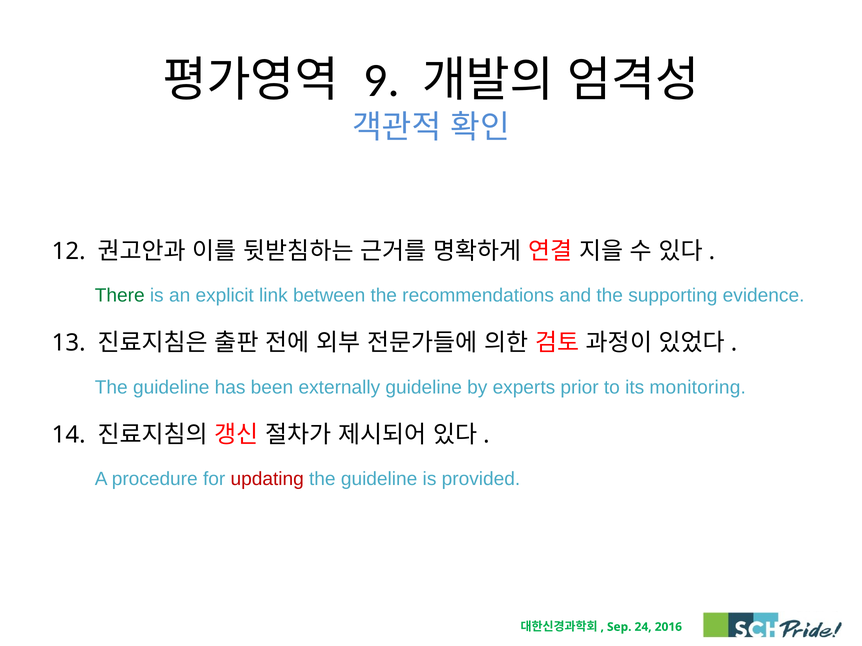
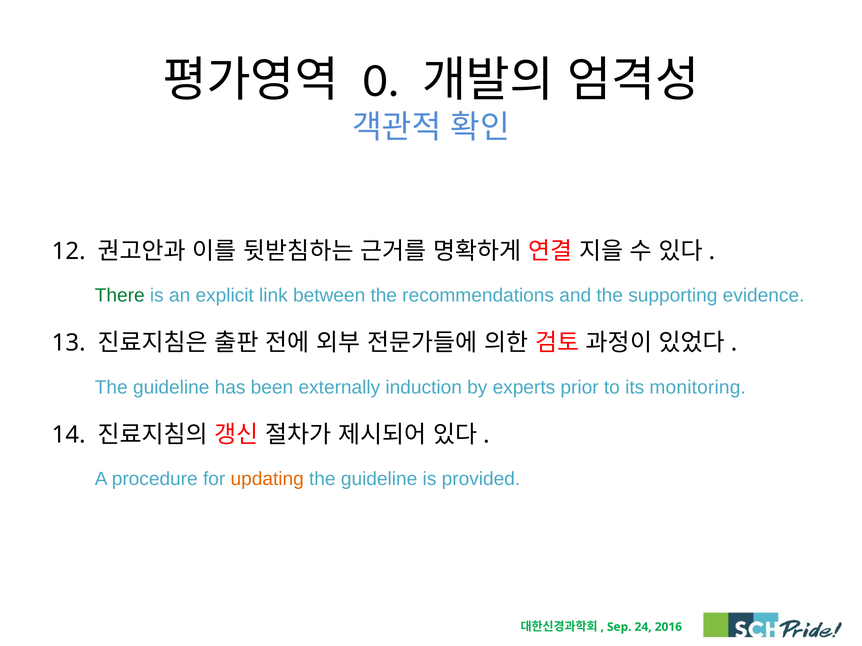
9: 9 -> 0 (382, 80)
externally guideline: guideline -> induction (424, 387)
updating colour: red -> orange (267, 479)
